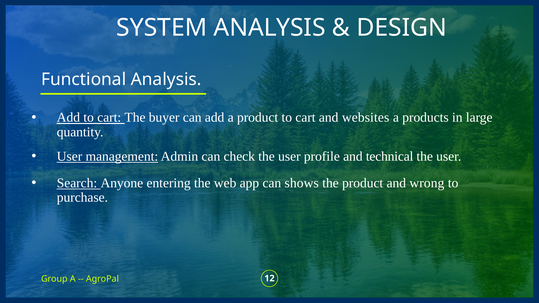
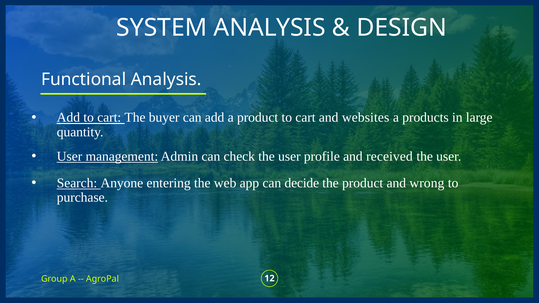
technical: technical -> received (389, 156)
shows: shows -> decide (302, 183)
